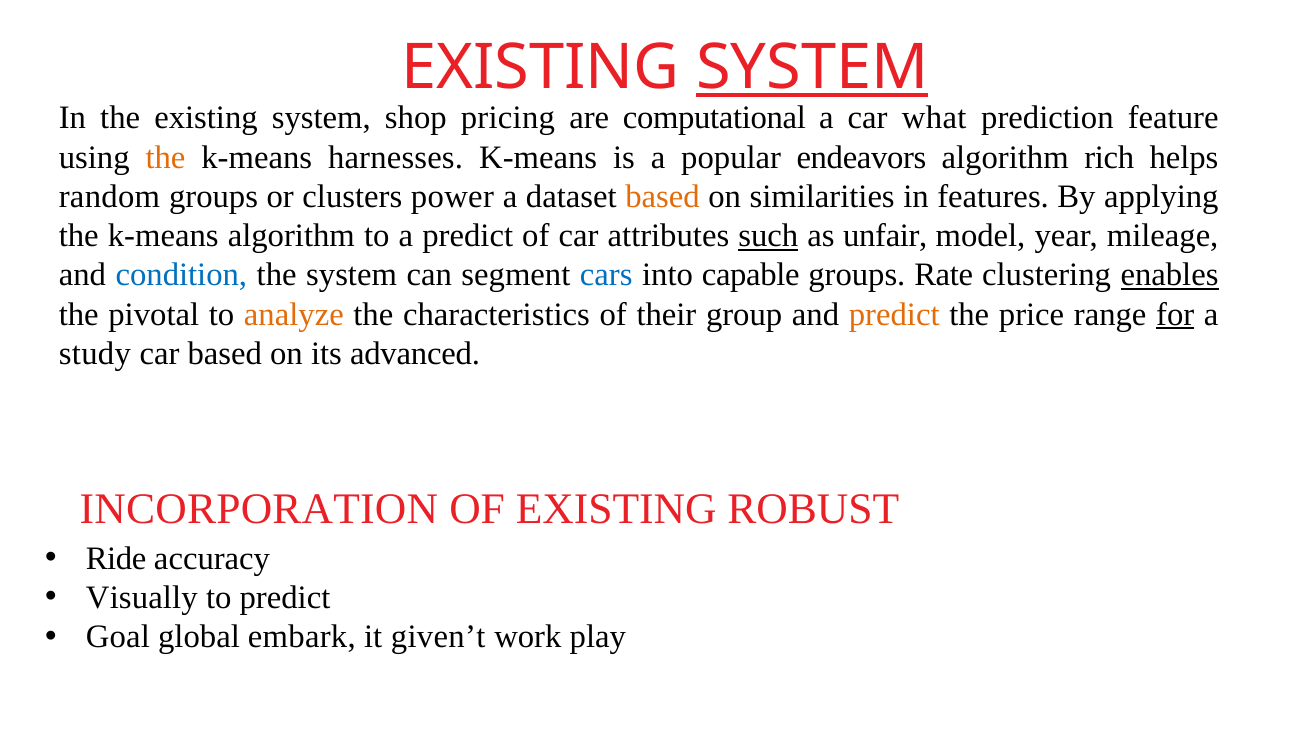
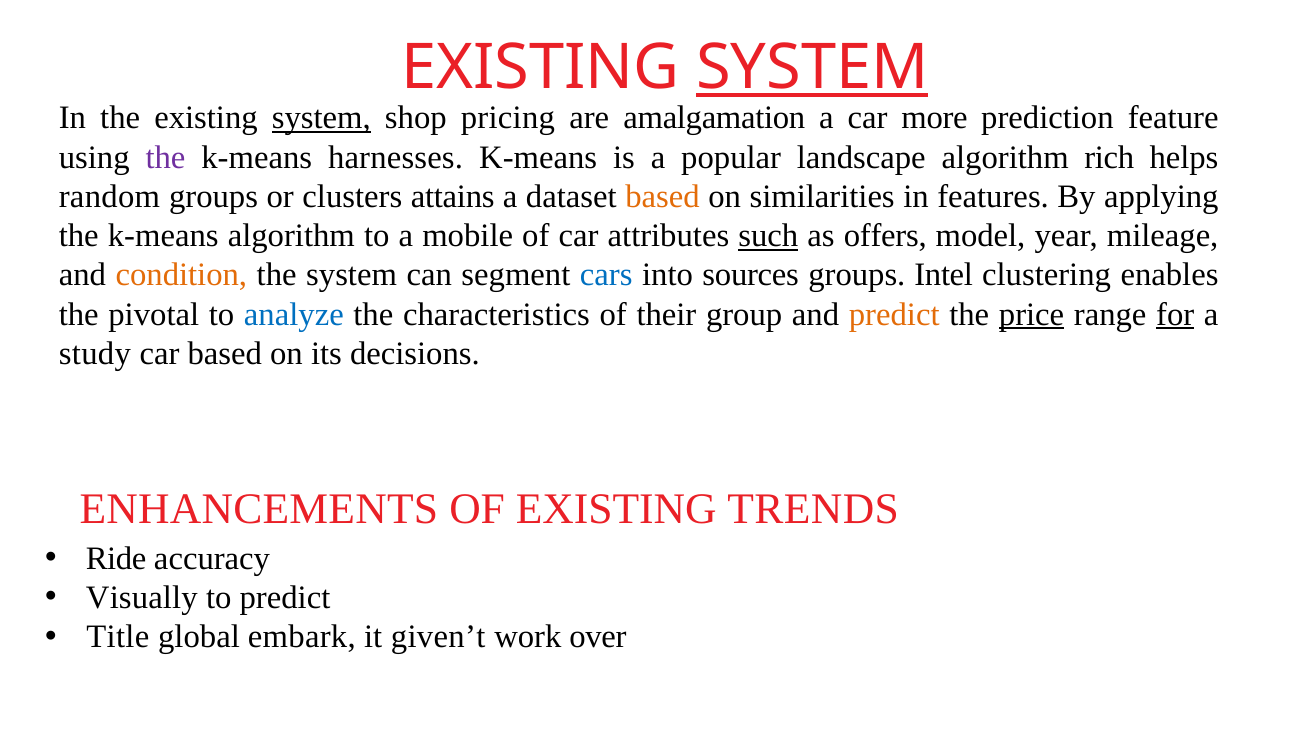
system underline: none -> present (321, 118)
computational: computational -> amalgamation (714, 118)
what: what -> more (935, 118)
the colour: orange -> purple (166, 157)
endeavors: endeavors -> landscape (861, 157)
power: power -> attains (453, 196)
a predict: predict -> mobile (468, 236)
unfair: unfair -> offers (885, 236)
condition colour: blue -> orange (181, 275)
capable: capable -> sources (751, 275)
Rate: Rate -> Intel (944, 275)
enables underline: present -> none (1170, 275)
analyze colour: orange -> blue (294, 314)
price underline: none -> present (1032, 314)
advanced: advanced -> decisions (415, 353)
INCORPORATION: INCORPORATION -> ENHANCEMENTS (259, 509)
ROBUST: ROBUST -> TRENDS (813, 509)
Goal: Goal -> Title (118, 637)
play: play -> over (598, 637)
